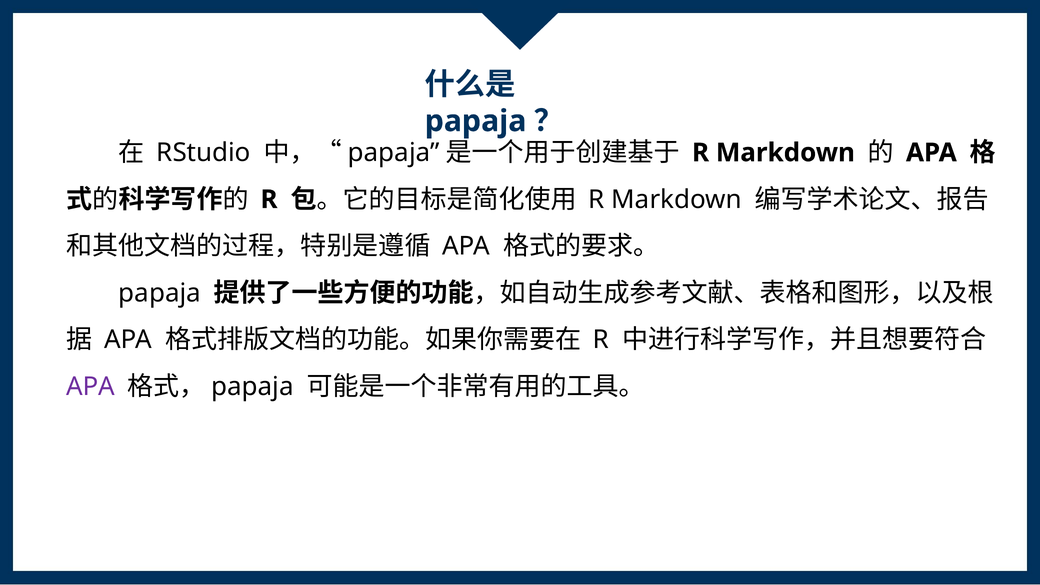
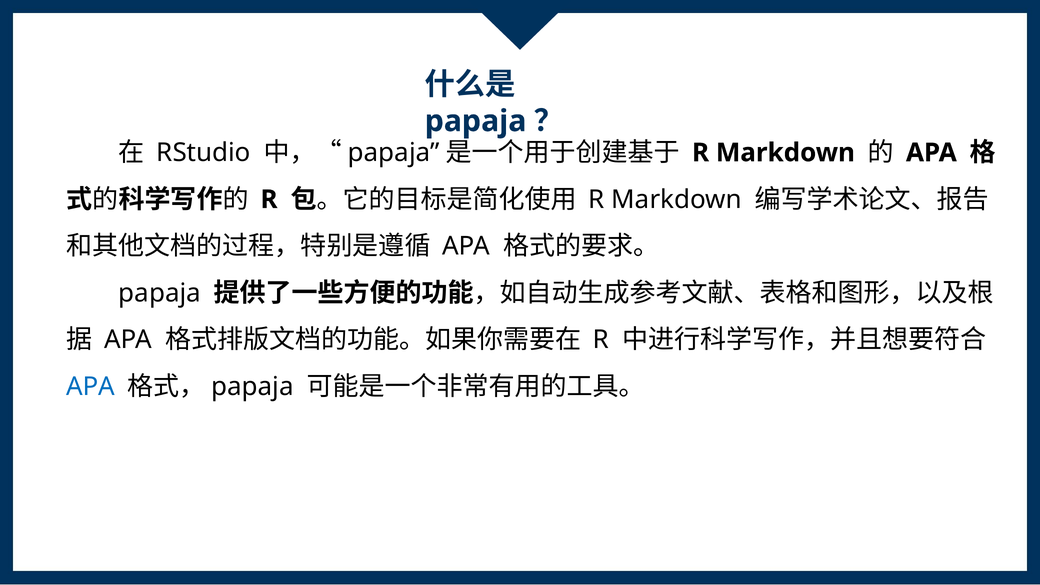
APA colour: purple -> blue (90, 387)
